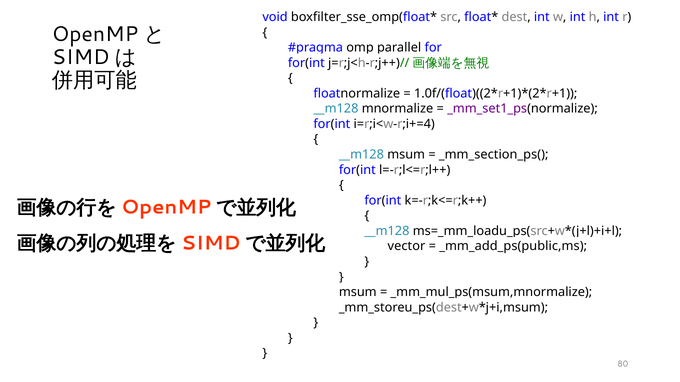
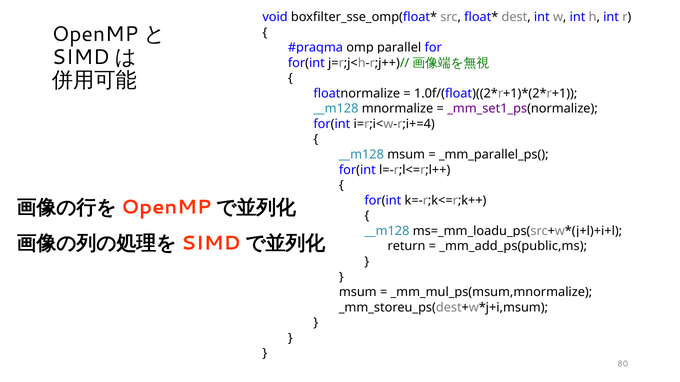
_mm_section_ps(: _mm_section_ps( -> _mm_parallel_ps( (494, 155)
vector: vector -> return (407, 247)
